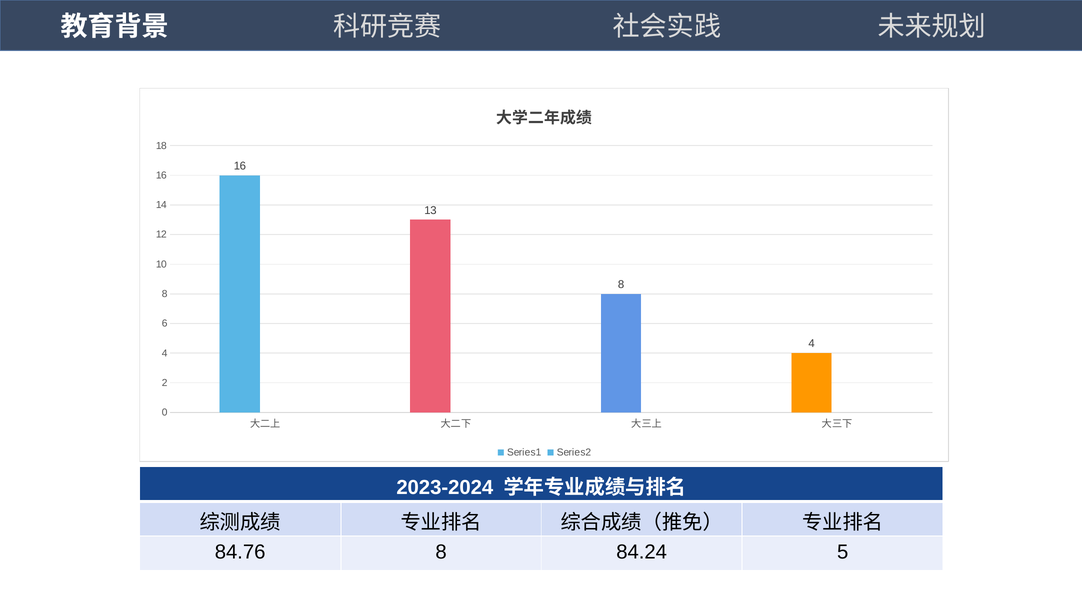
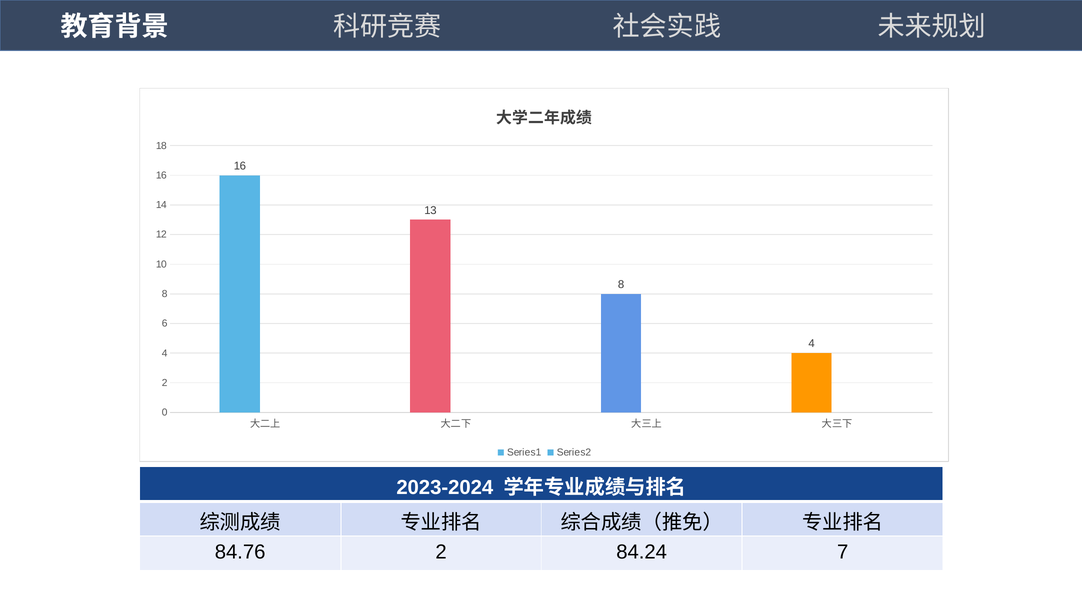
84.76 8: 8 -> 2 (441, 551)
5: 5 -> 7 (843, 551)
